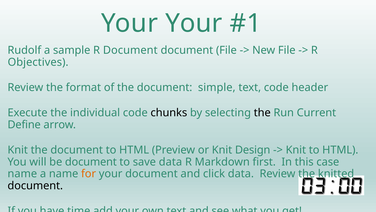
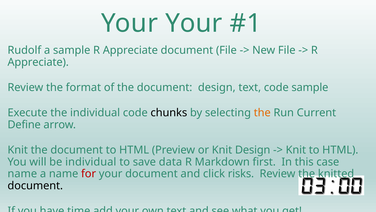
sample R Document: Document -> Appreciate (130, 50)
Objectives: Objectives -> Appreciate (38, 62)
document simple: simple -> design (217, 87)
code header: header -> sample (310, 87)
the colour: black -> orange (262, 113)
be document: document -> individual (91, 162)
for colour: orange -> red (89, 173)
click data: data -> risks (241, 173)
